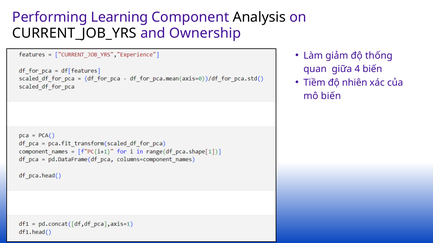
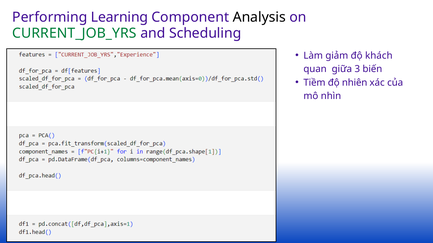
CURRENT_JOB_YRS colour: black -> green (74, 33)
Ownership: Ownership -> Scheduling (205, 33)
thống: thống -> khách (379, 56)
4: 4 -> 3 (357, 69)
mô biến: biến -> nhìn (331, 96)
